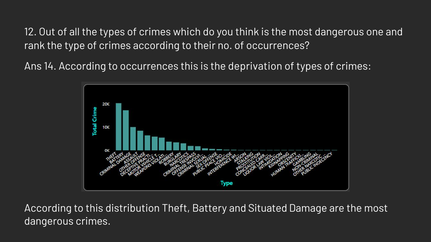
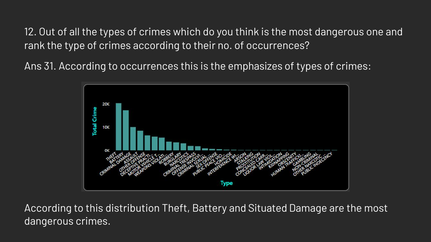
14: 14 -> 31 (50, 66)
deprivation: deprivation -> emphasizes (255, 66)
